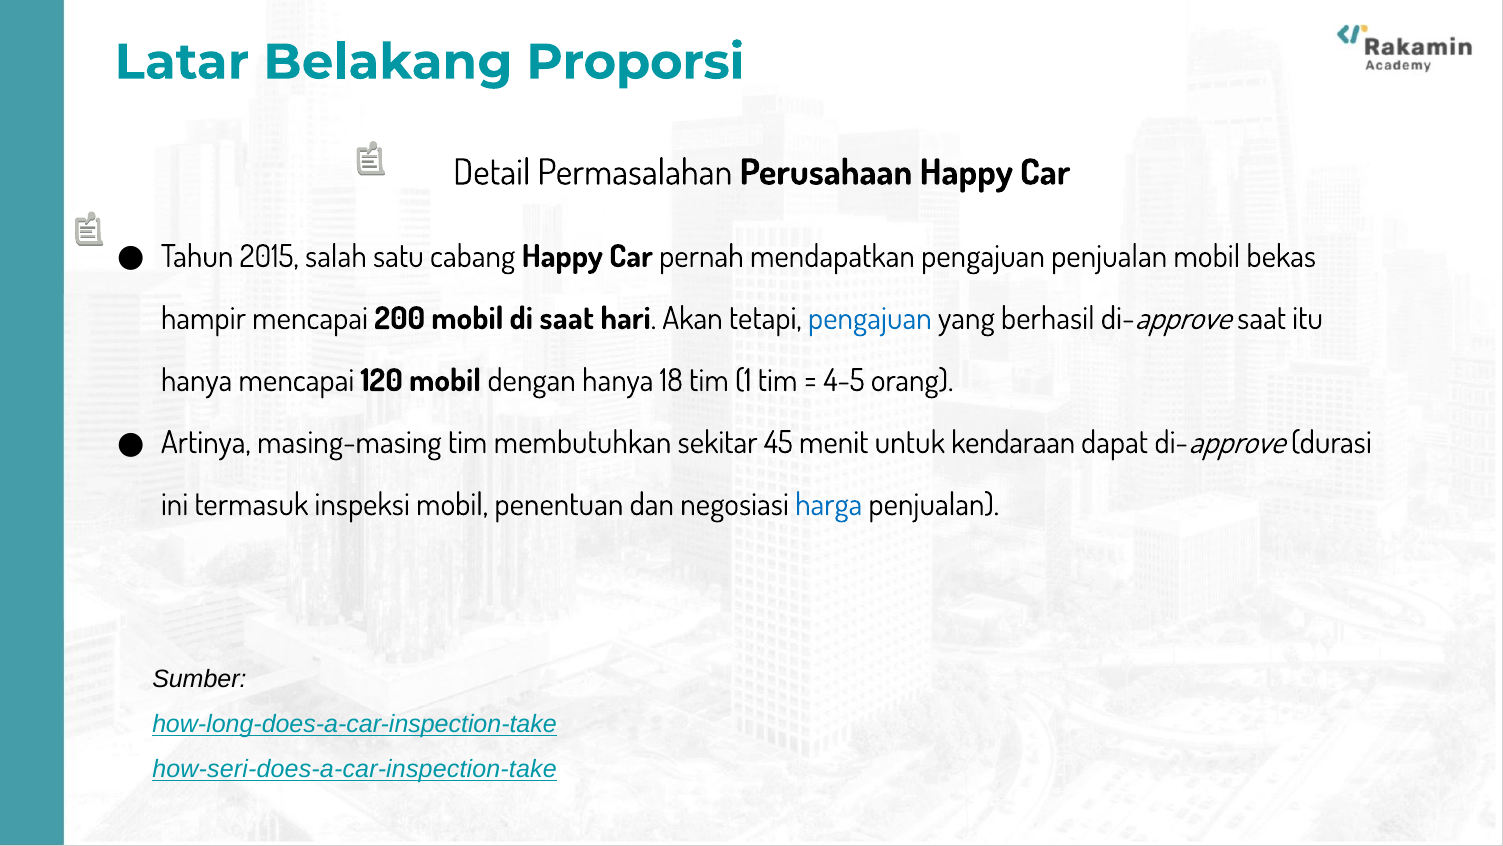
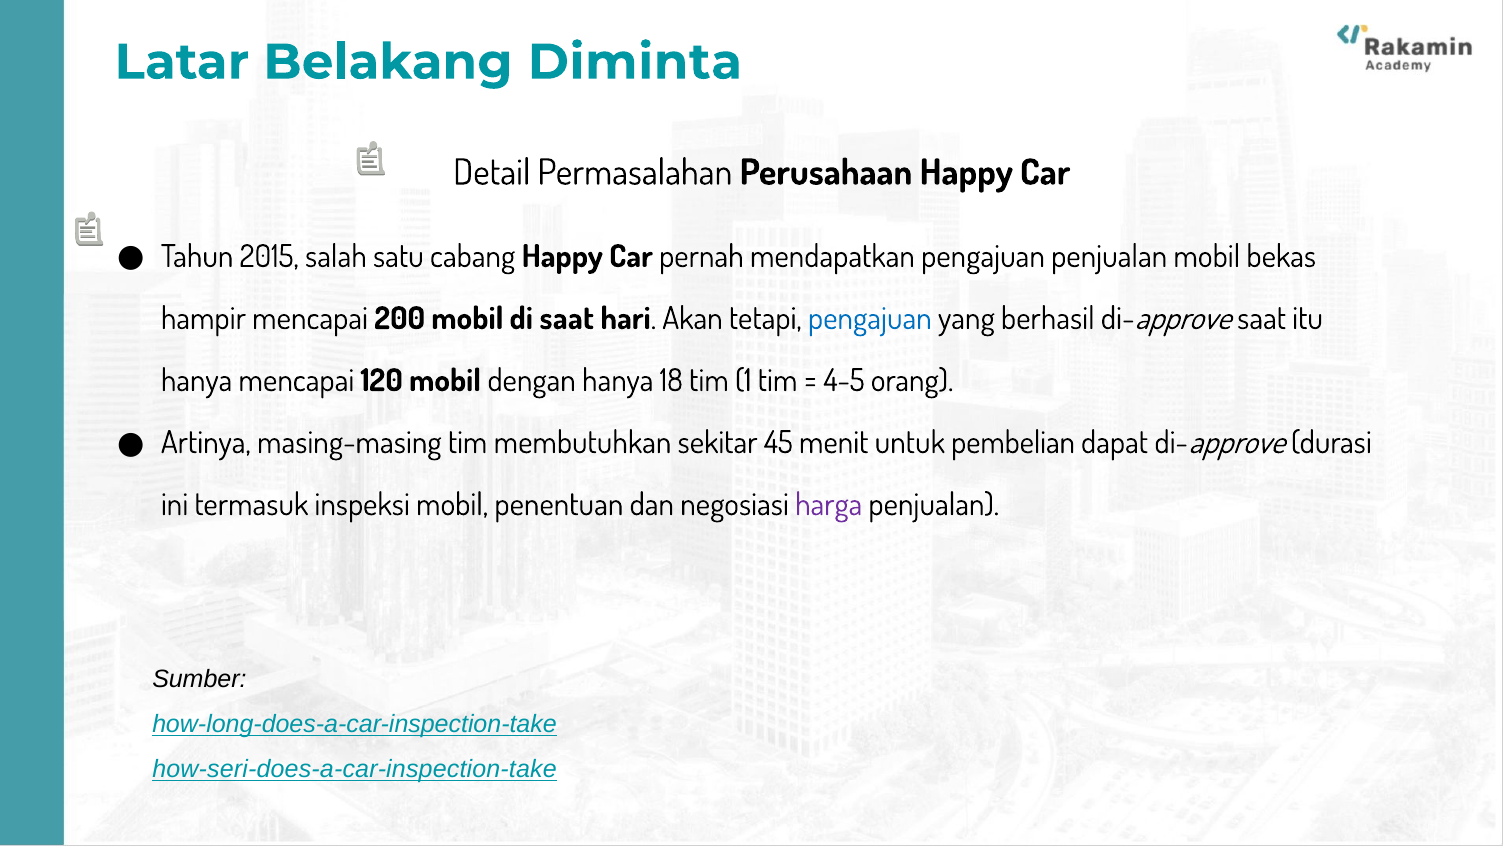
Proporsi: Proporsi -> Diminta (635, 62)
kendaraan: kendaraan -> pembelian (1013, 442)
harga colour: blue -> purple (829, 504)
